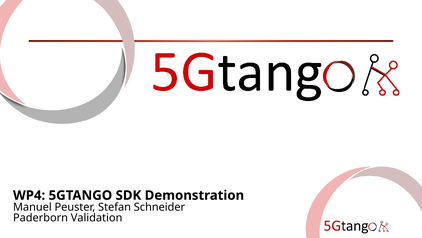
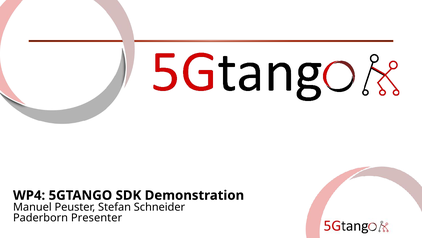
Validation: Validation -> Presenter (97, 217)
